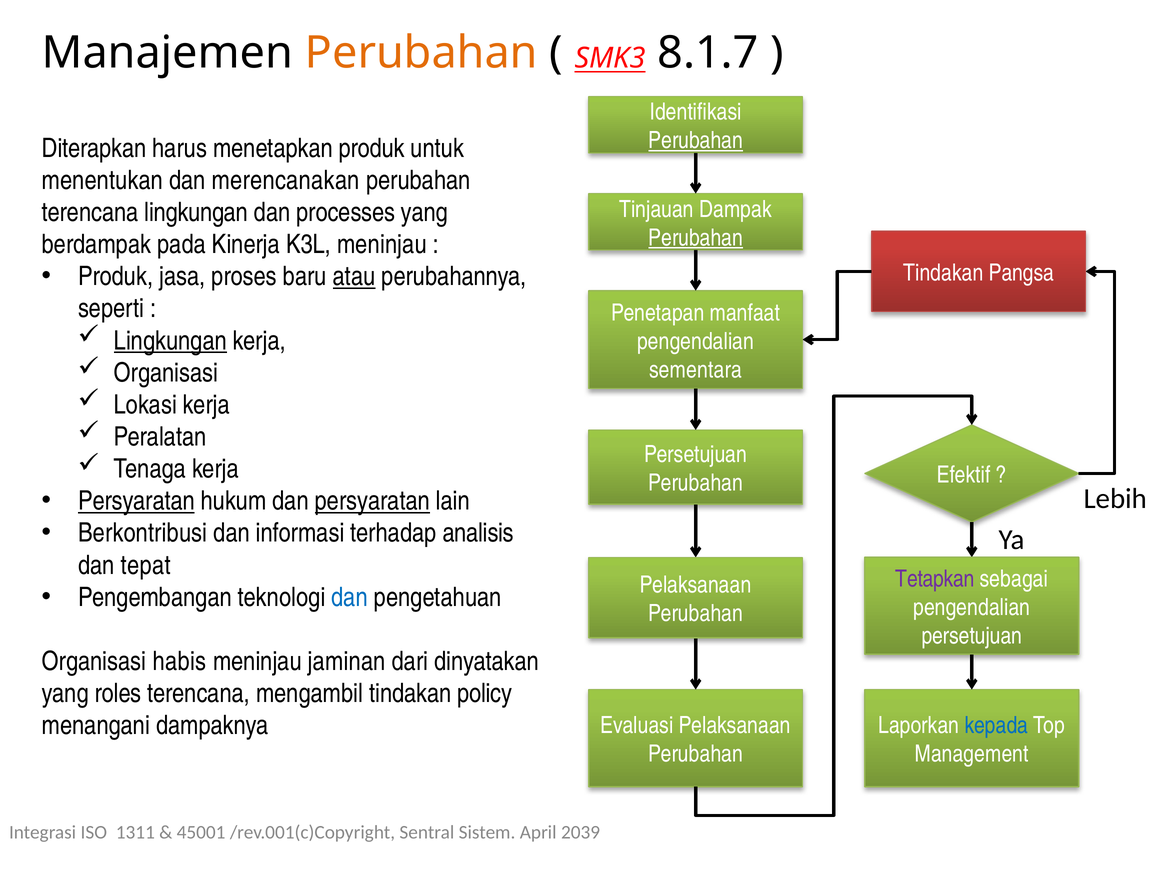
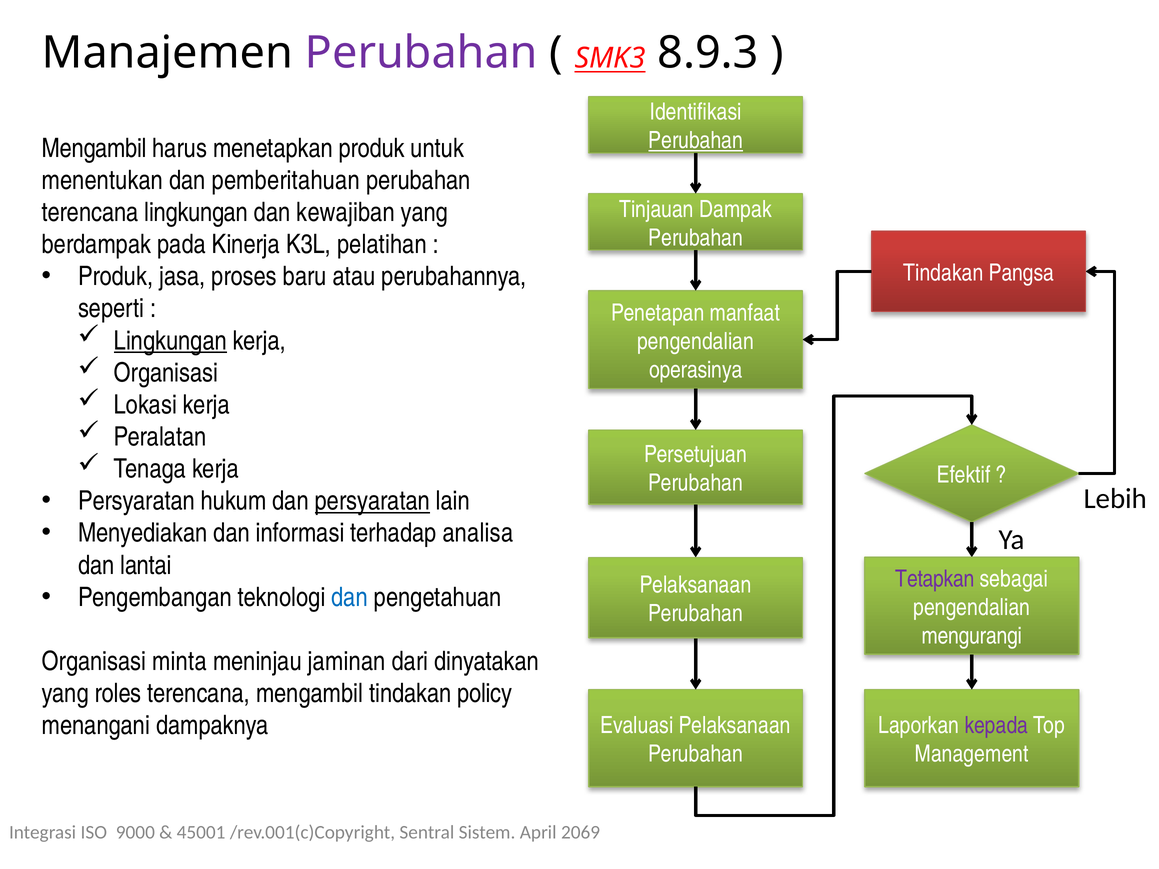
Perubahan colour: orange -> purple (421, 53)
8.1.7: 8.1.7 -> 8.9.3 (708, 53)
Diterapkan: Diterapkan -> Mengambil (94, 148)
merencanakan: merencanakan -> pemberitahuan (286, 180)
processes: processes -> kewajiban (346, 213)
Perubahan underline: present -> none (696, 238)
K3L meninjau: meninjau -> pelatihan (382, 245)
atau underline: present -> none (354, 277)
sementara: sementara -> operasinya (696, 370)
Persyaratan underline: present -> none (136, 501)
Berkontribusi: Berkontribusi -> Menyediakan (143, 533)
analisis: analisis -> analisa (478, 533)
tepat: tepat -> lantai (146, 565)
persetujuan: persetujuan -> mengurangi (972, 636)
habis: habis -> minta (180, 662)
kepada colour: blue -> purple (996, 726)
1311: 1311 -> 9000 (135, 833)
2039: 2039 -> 2069 (581, 833)
